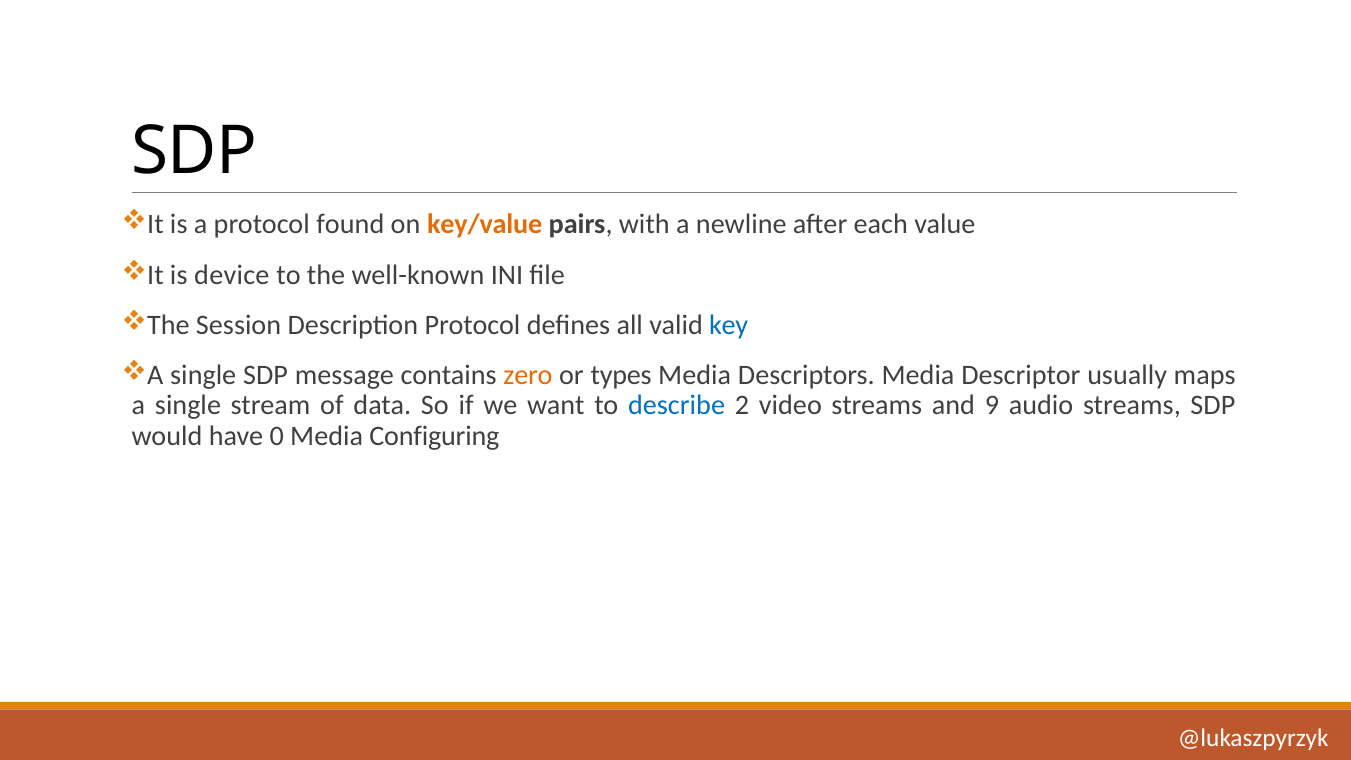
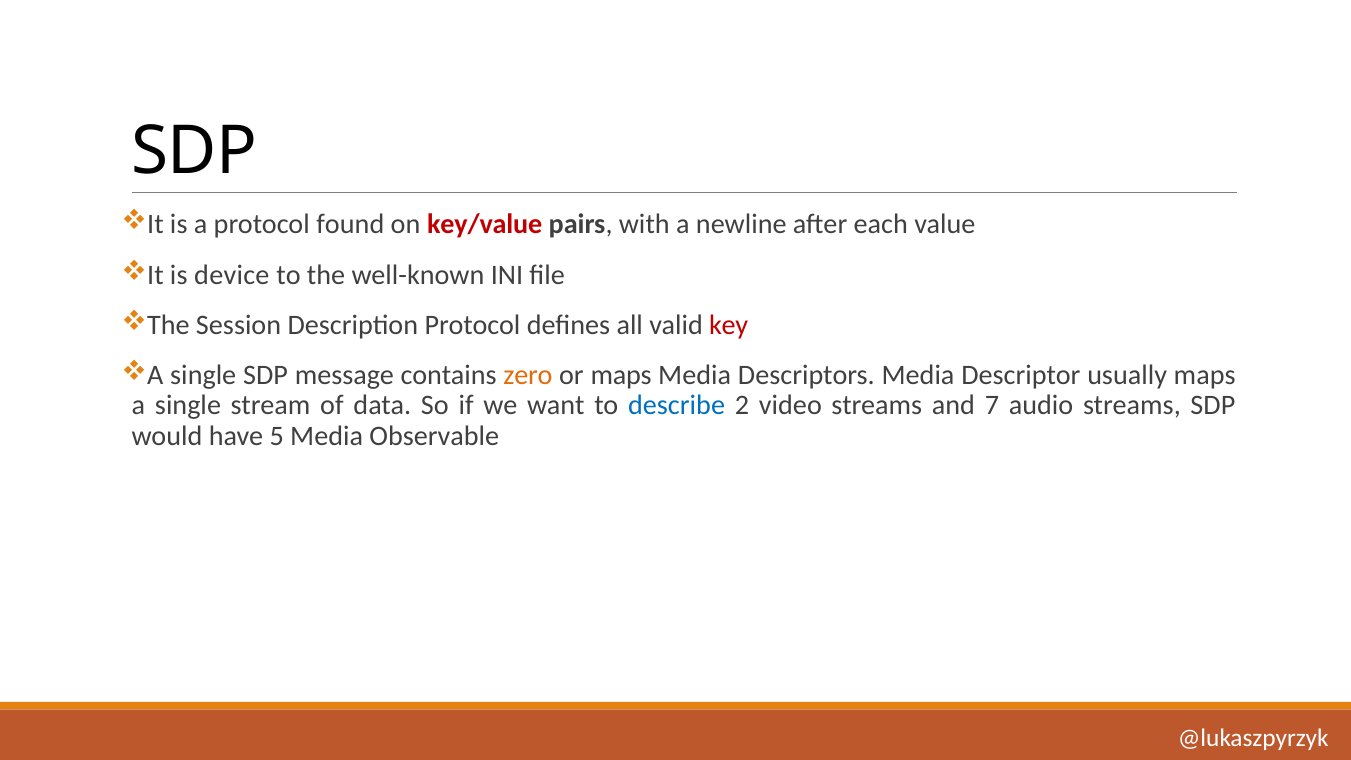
key/value colour: orange -> red (485, 225)
key colour: blue -> red (729, 325)
or types: types -> maps (621, 375)
9: 9 -> 7 (992, 406)
0: 0 -> 5 (277, 436)
Configuring: Configuring -> Observable (434, 436)
